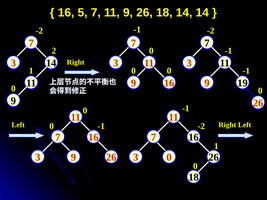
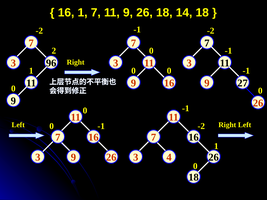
16 5: 5 -> 1 (83, 13)
14 14: 14 -> 18 (202, 13)
3 14: 14 -> 96 (51, 63)
19: 19 -> 27 (243, 83)
3 0: 0 -> 4 (169, 158)
